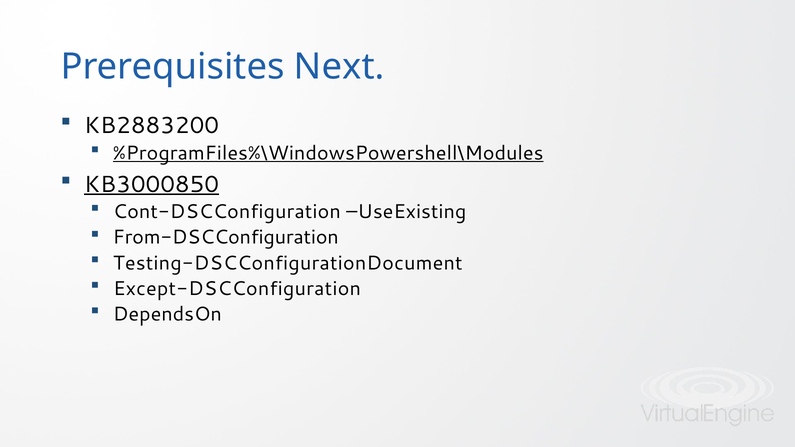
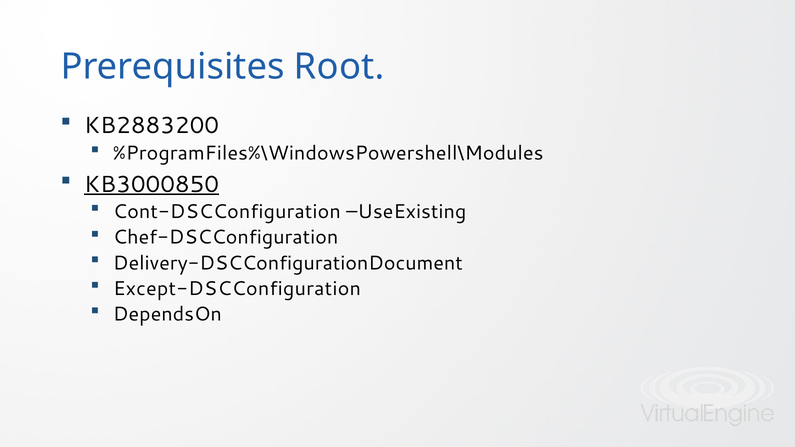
Next: Next -> Root (339, 67)
%ProgramFiles%\WindowsPowershell\Modules underline: present -> none (328, 153)
From-DSCConfiguration: From-DSCConfiguration -> Chef-DSCConfiguration (226, 238)
Testing-DSCConfigurationDocument: Testing-DSCConfigurationDocument -> Delivery-DSCConfigurationDocument (288, 263)
